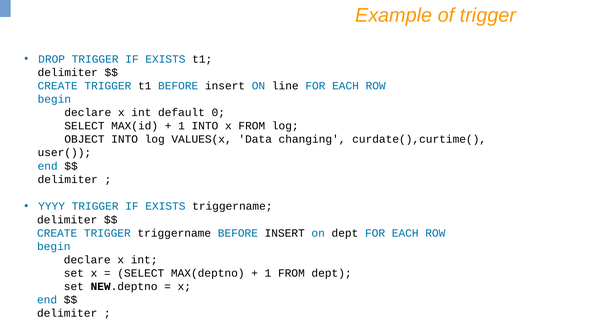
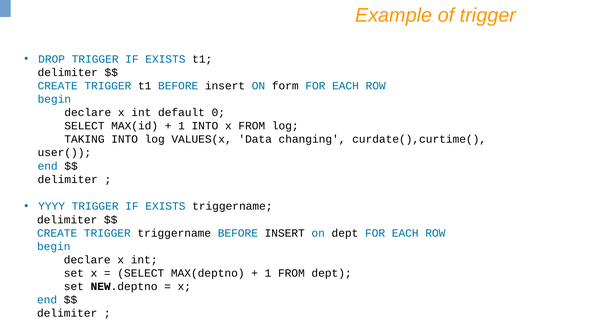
line: line -> form (285, 86)
OBJECT: OBJECT -> TAKING (84, 140)
